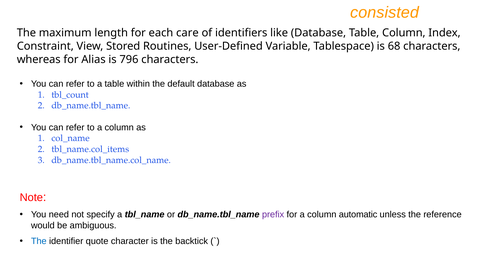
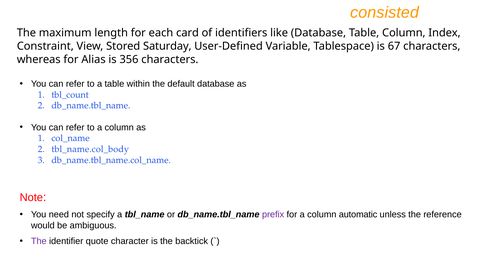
care: care -> card (187, 33)
Routines: Routines -> Saturday (167, 46)
68: 68 -> 67 (394, 46)
796: 796 -> 356 (129, 59)
tbl_name.col_items: tbl_name.col_items -> tbl_name.col_body (90, 149)
The colour: blue -> purple (39, 241)
